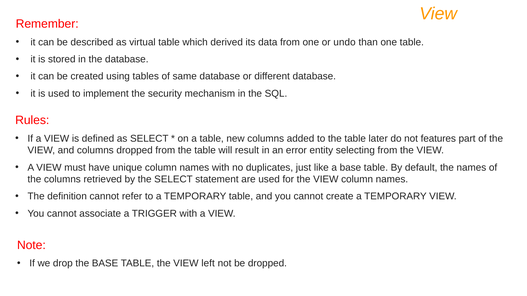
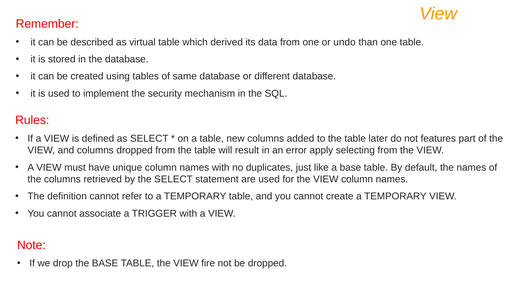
entity: entity -> apply (321, 151)
left: left -> fire (208, 264)
